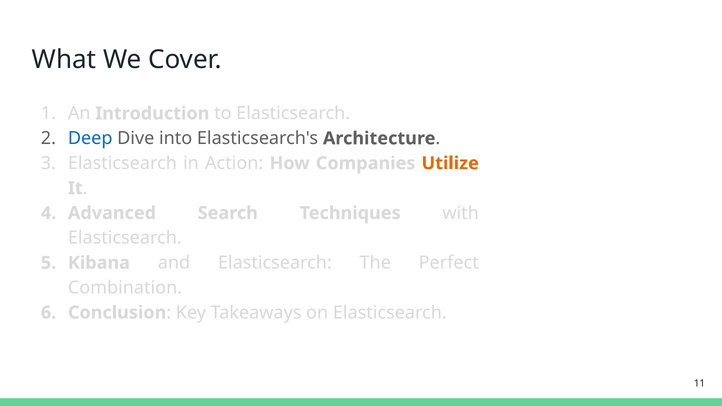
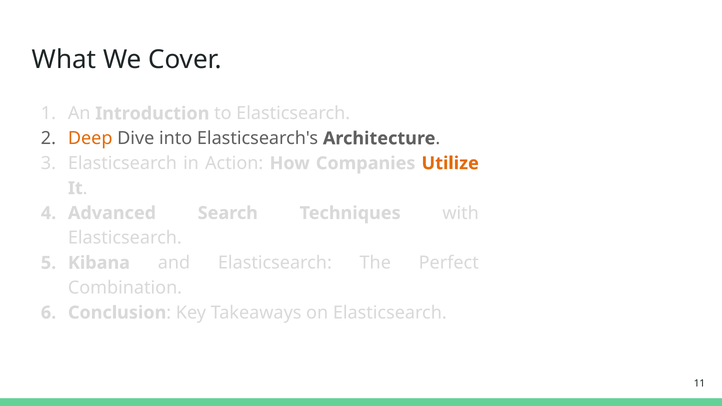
Deep colour: blue -> orange (90, 138)
